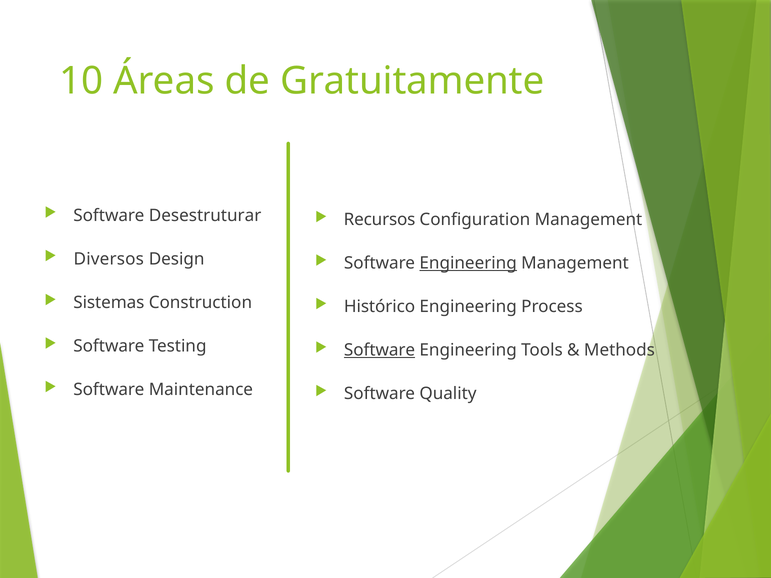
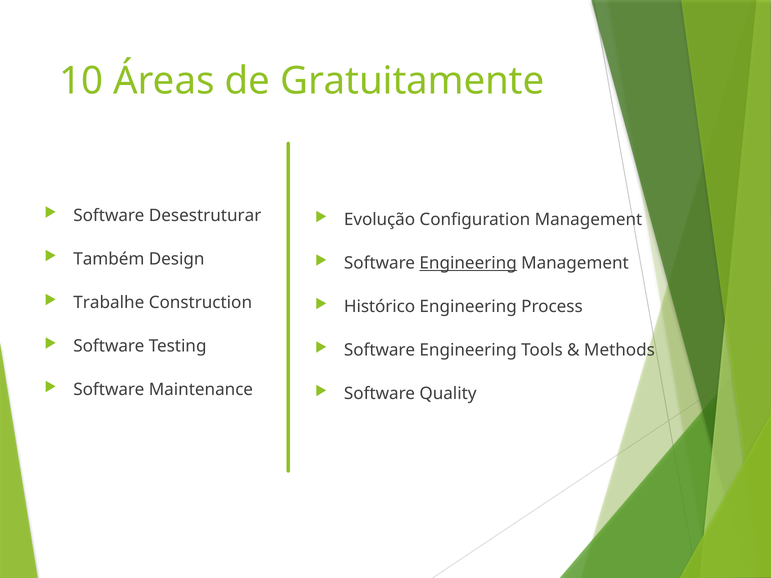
Recursos: Recursos -> Evolução (380, 220)
Diversos: Diversos -> Também (109, 259)
Sistemas: Sistemas -> Trabalhe (109, 303)
Software underline: present -> none (380, 350)
